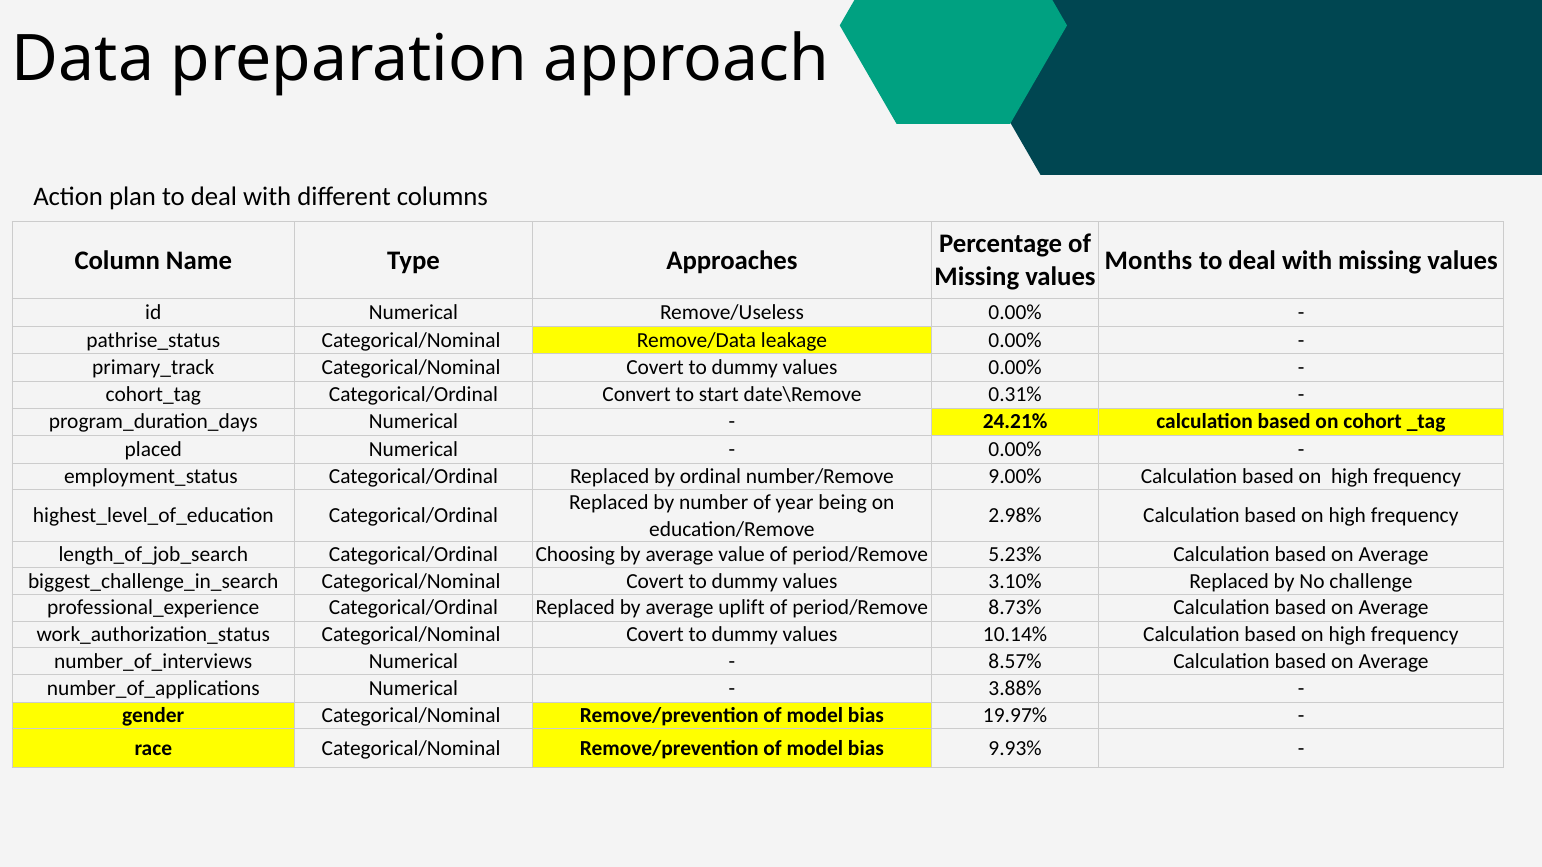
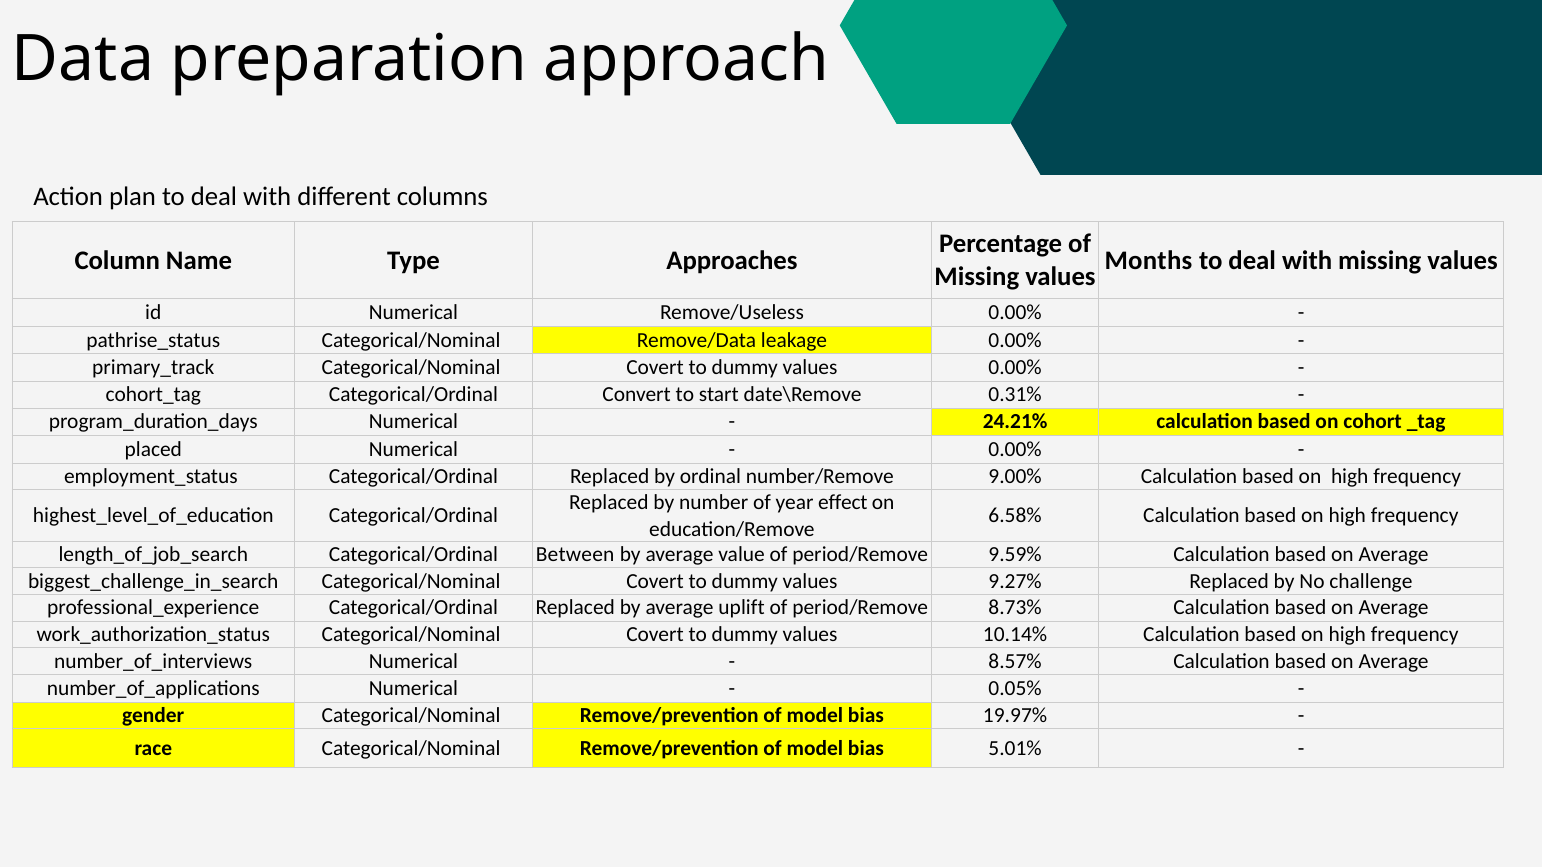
being: being -> effect (843, 503)
2.98%: 2.98% -> 6.58% (1015, 516)
Choosing: Choosing -> Between (575, 555)
5.23%: 5.23% -> 9.59% (1015, 555)
3.10%: 3.10% -> 9.27% (1015, 581)
3.88%: 3.88% -> 0.05% (1015, 689)
9.93%: 9.93% -> 5.01% (1015, 749)
